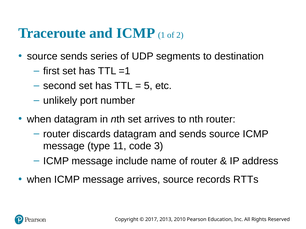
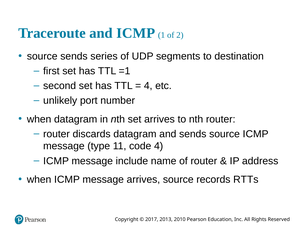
5: 5 -> 4 (148, 86)
code 3: 3 -> 4 (159, 146)
